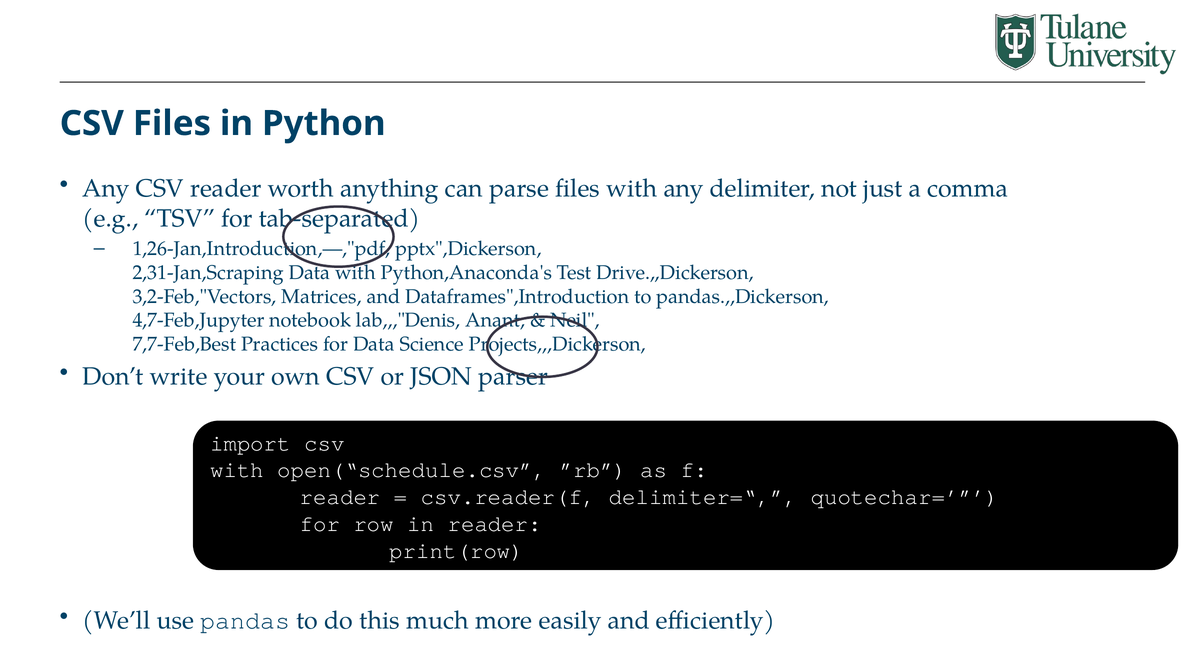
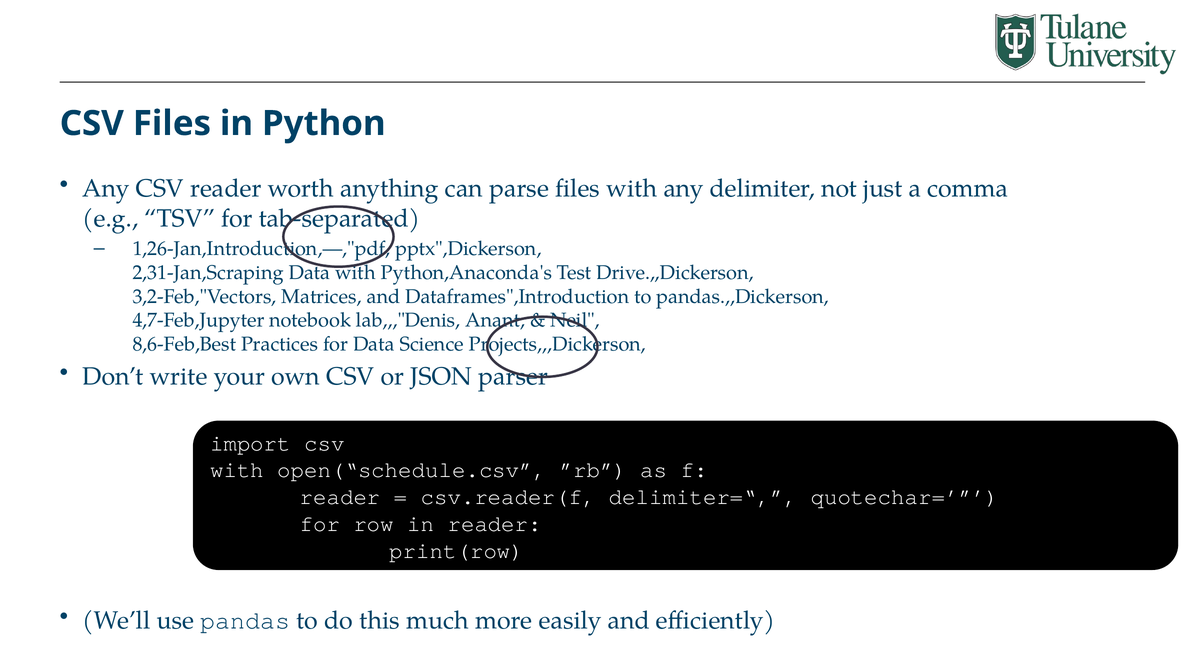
7,7-Feb,Best: 7,7-Feb,Best -> 8,6-Feb,Best (184, 344)
